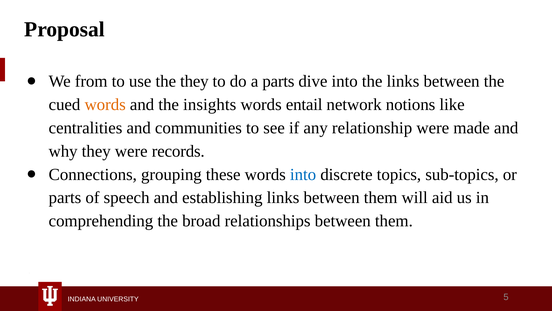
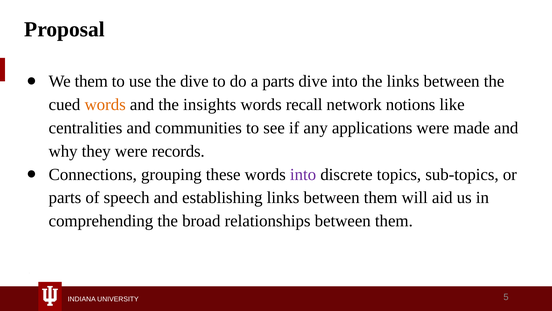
We from: from -> them (91, 81)
the they: they -> dive (194, 81)
entail: entail -> recall (304, 104)
relationship: relationship -> applications (372, 128)
into colour: blue -> purple (303, 174)
